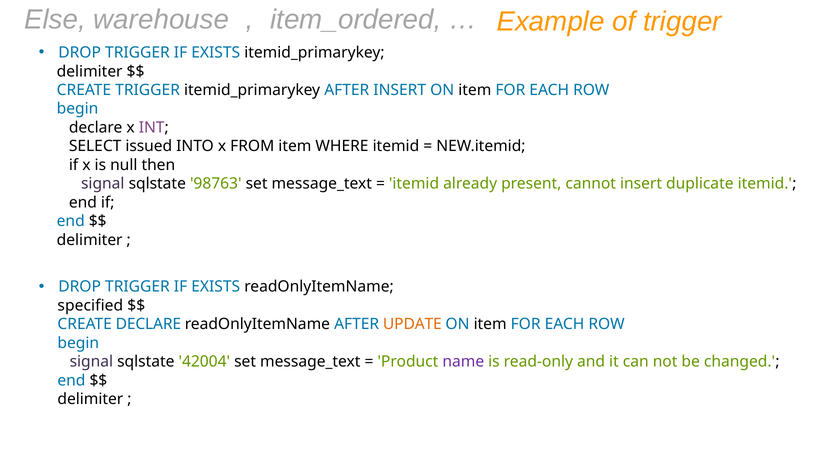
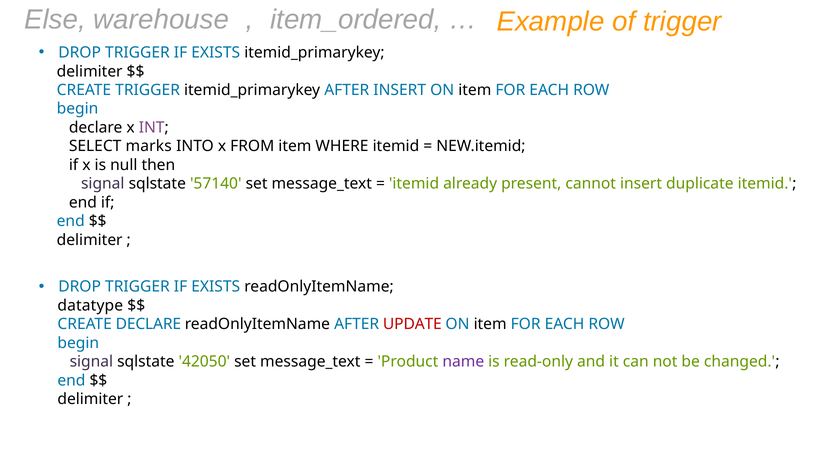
issued: issued -> marks (149, 146)
98763: 98763 -> 57140 (216, 184)
specified: specified -> datatype (90, 306)
UPDATE colour: orange -> red (412, 324)
42004: 42004 -> 42050 (204, 362)
